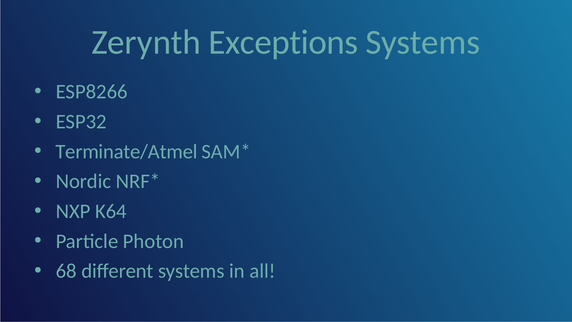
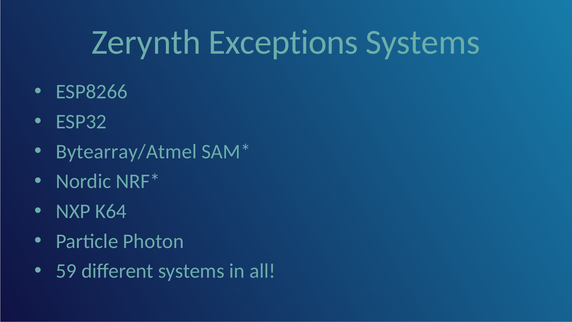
Terminate/Atmel: Terminate/Atmel -> Bytearray/Atmel (126, 151)
68: 68 -> 59 (66, 271)
